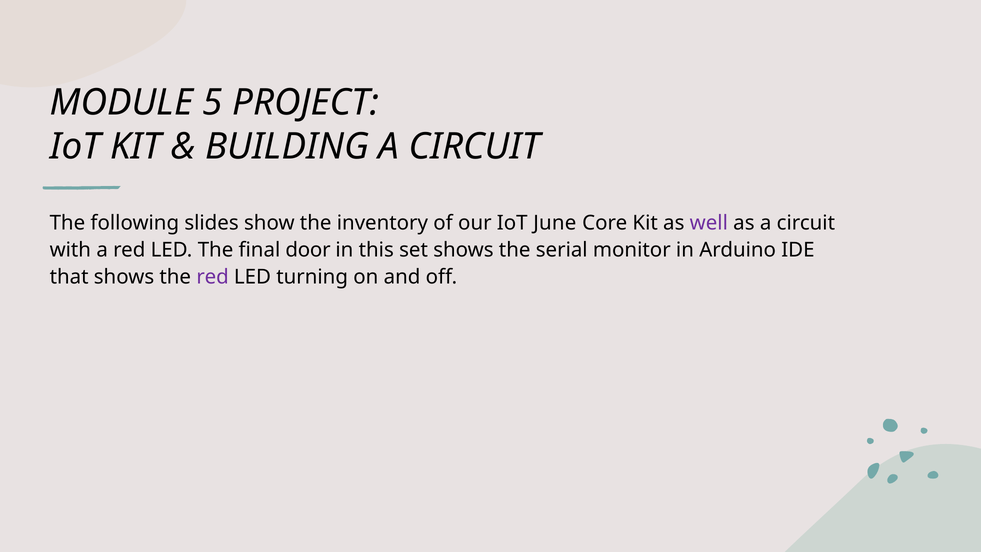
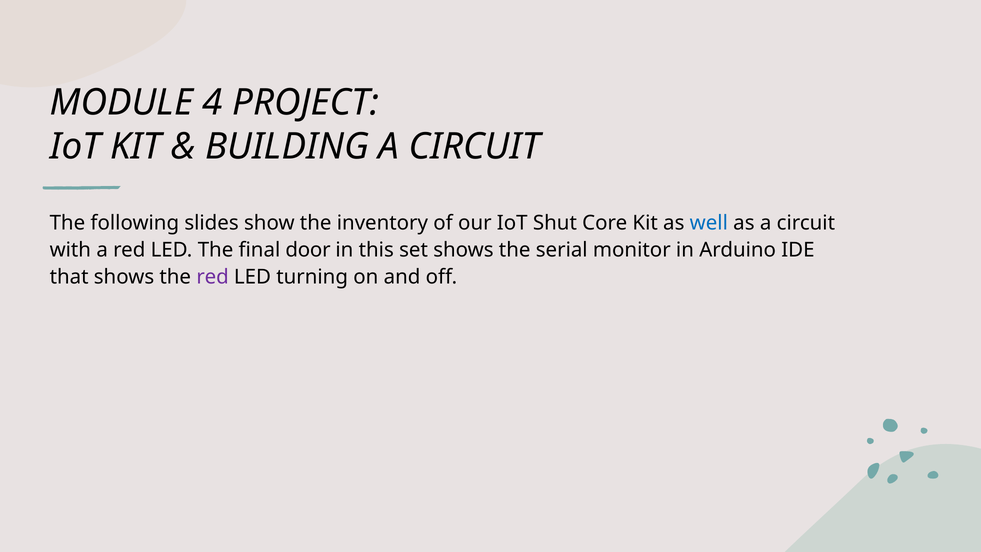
5: 5 -> 4 (213, 103)
June: June -> Shut (555, 223)
well colour: purple -> blue (709, 223)
